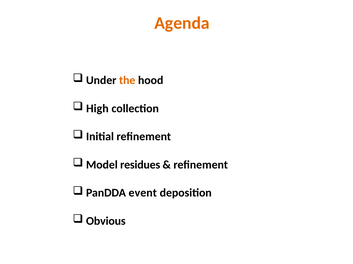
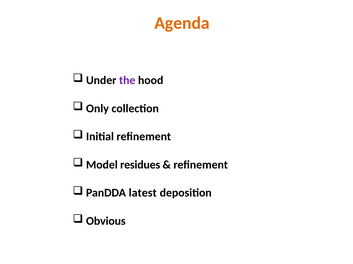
the colour: orange -> purple (127, 80)
High: High -> Only (97, 109)
event: event -> latest (143, 193)
